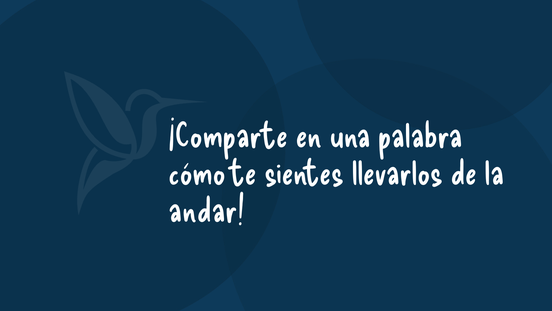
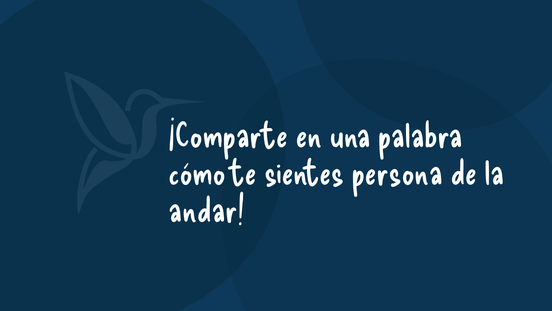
llevarlos: llevarlos -> persona (397, 173)
